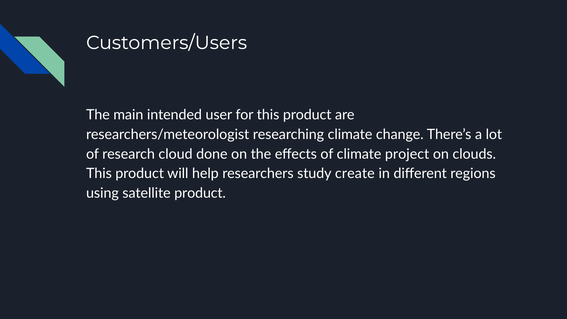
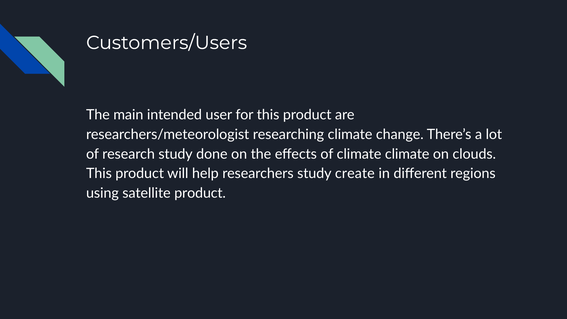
research cloud: cloud -> study (176, 154)
climate project: project -> climate (407, 154)
